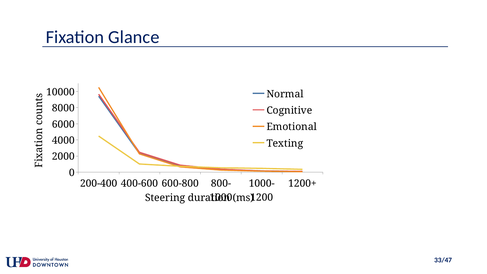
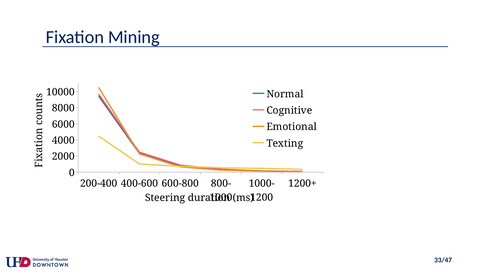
Glance: Glance -> Mining (134, 37)
